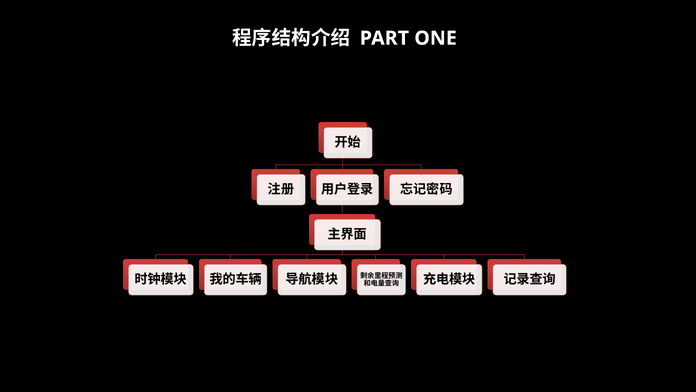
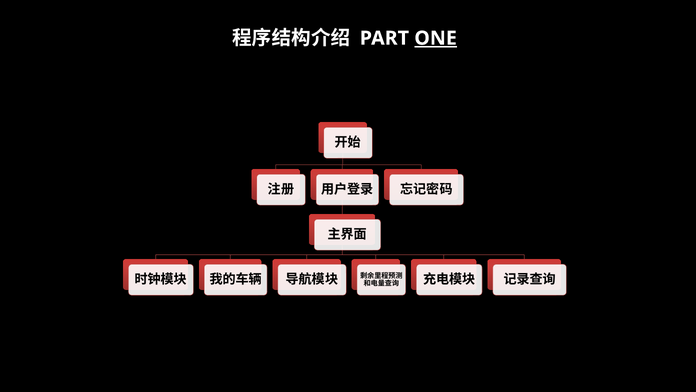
ONE underline: none -> present (436, 38)
